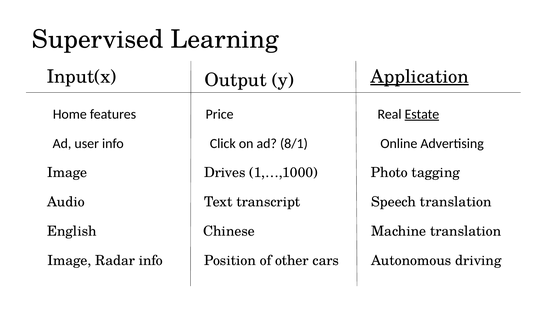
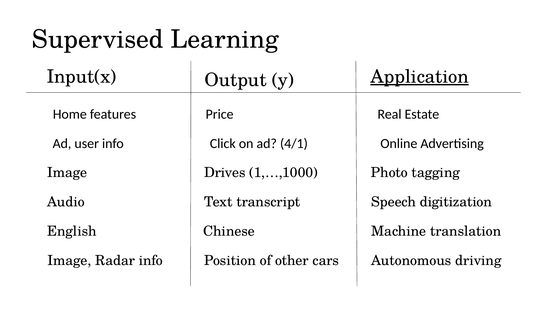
Estate underline: present -> none (422, 114)
8/1: 8/1 -> 4/1 (294, 144)
Speech translation: translation -> digitization (456, 202)
